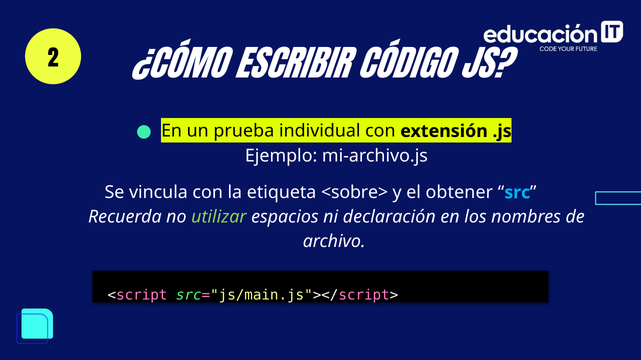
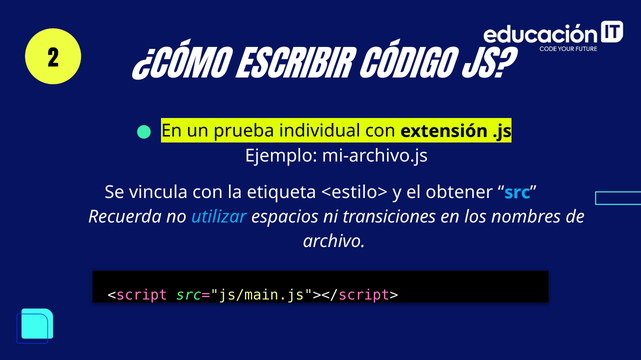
<sobre>: <sobre> -> <estilo> (354, 193)
utilizar colour: light green -> light blue (219, 217)
declaración: declaración -> transiciones (389, 217)
